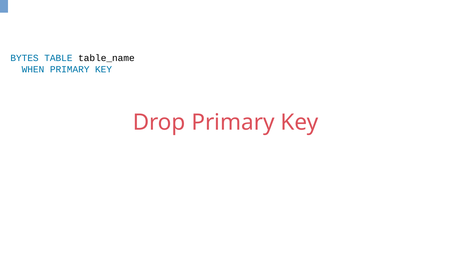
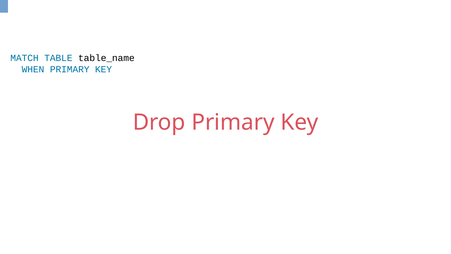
BYTES: BYTES -> MATCH (25, 58)
